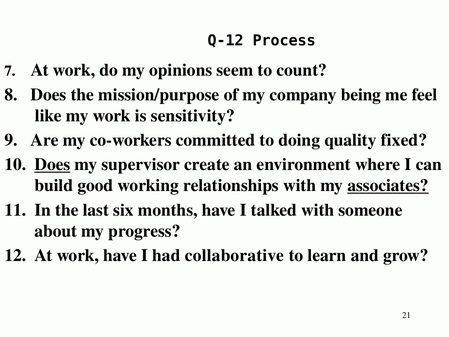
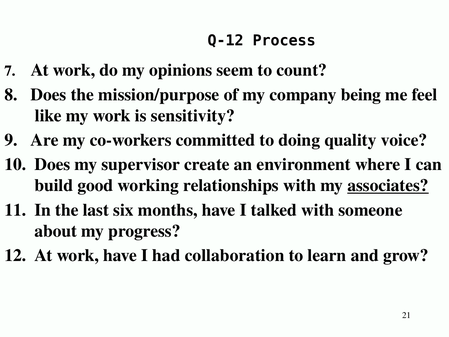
fixed: fixed -> voice (404, 140)
Does underline: present -> none (52, 164)
collaborative: collaborative -> collaboration (235, 255)
